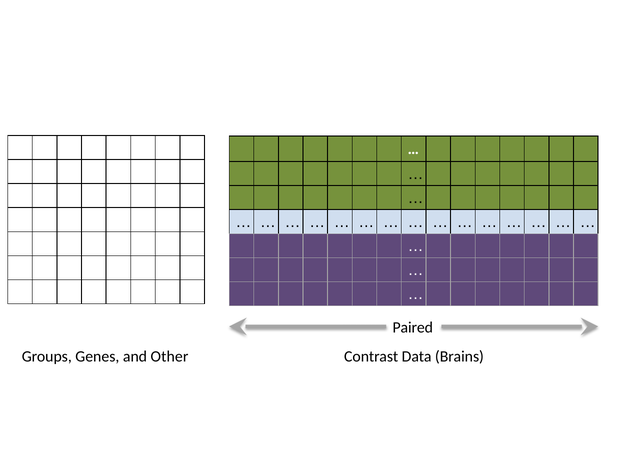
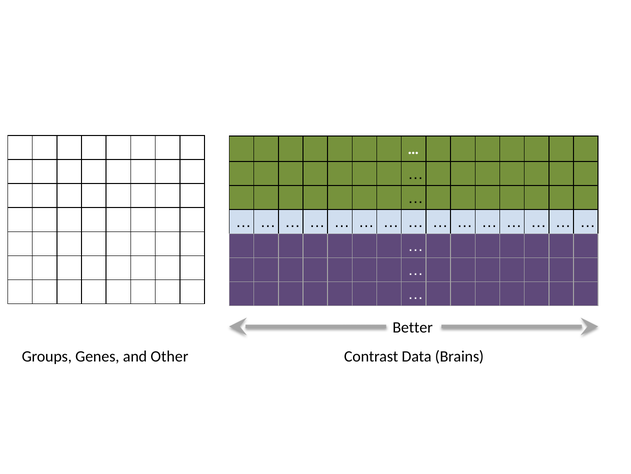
Paired: Paired -> Better (413, 327)
